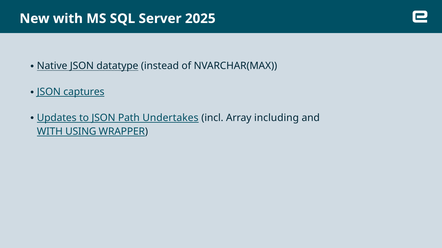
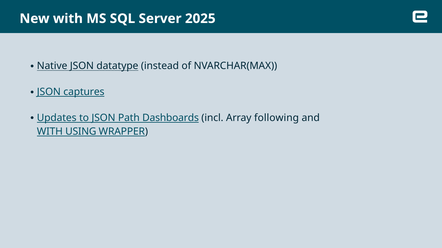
Undertakes: Undertakes -> Dashboards (171, 118)
including: including -> following (277, 118)
